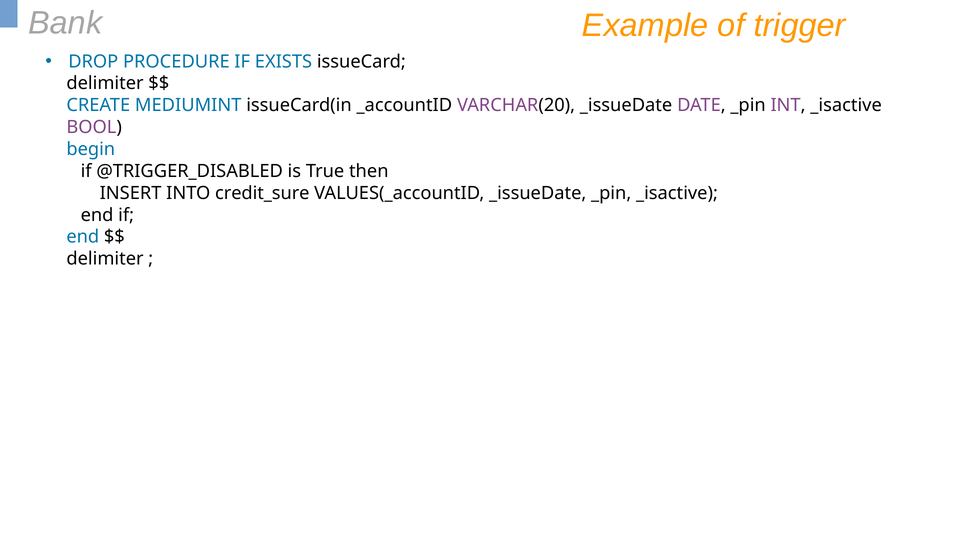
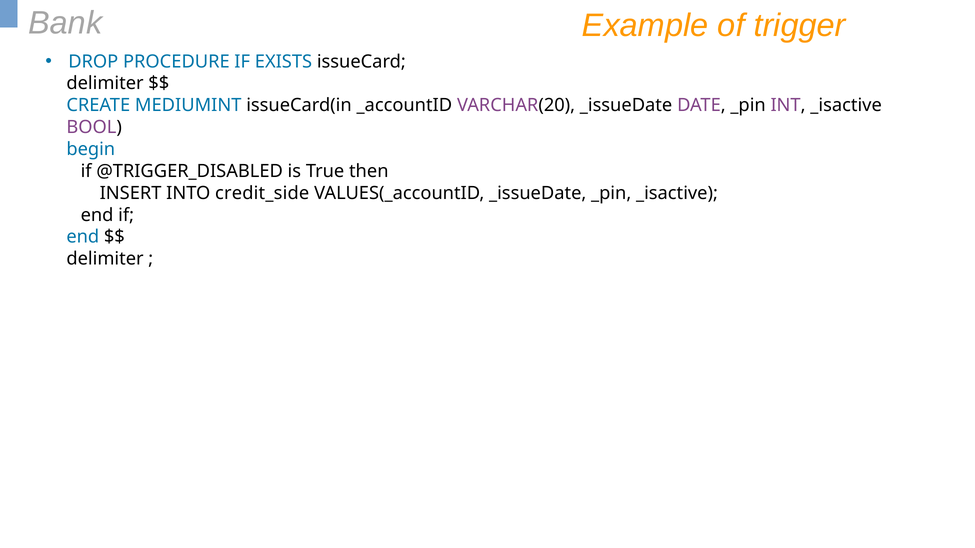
credit_sure: credit_sure -> credit_side (262, 193)
